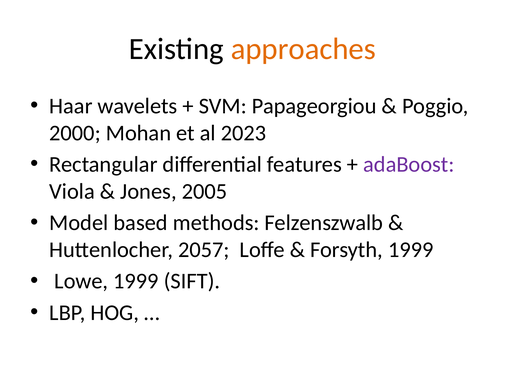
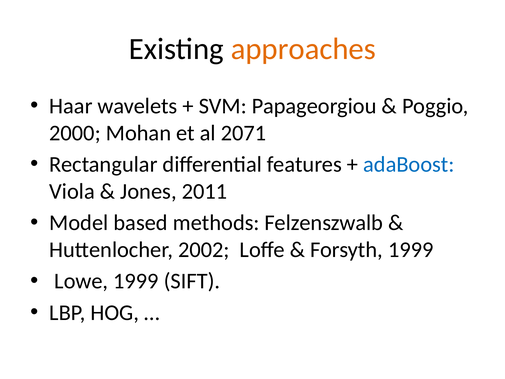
2023: 2023 -> 2071 (244, 133)
adaBoost colour: purple -> blue (409, 164)
2005: 2005 -> 2011 (204, 191)
2057: 2057 -> 2002 (204, 250)
